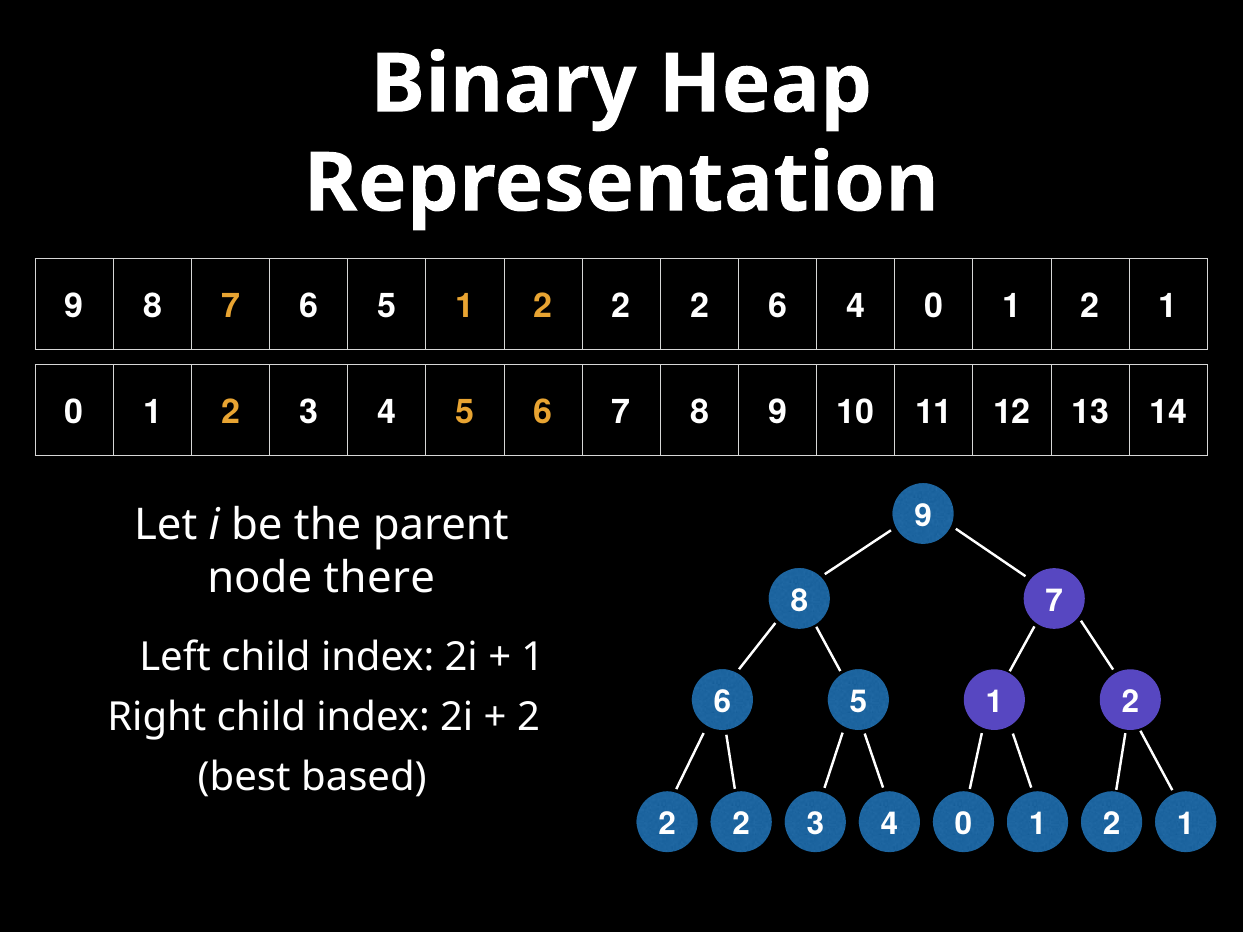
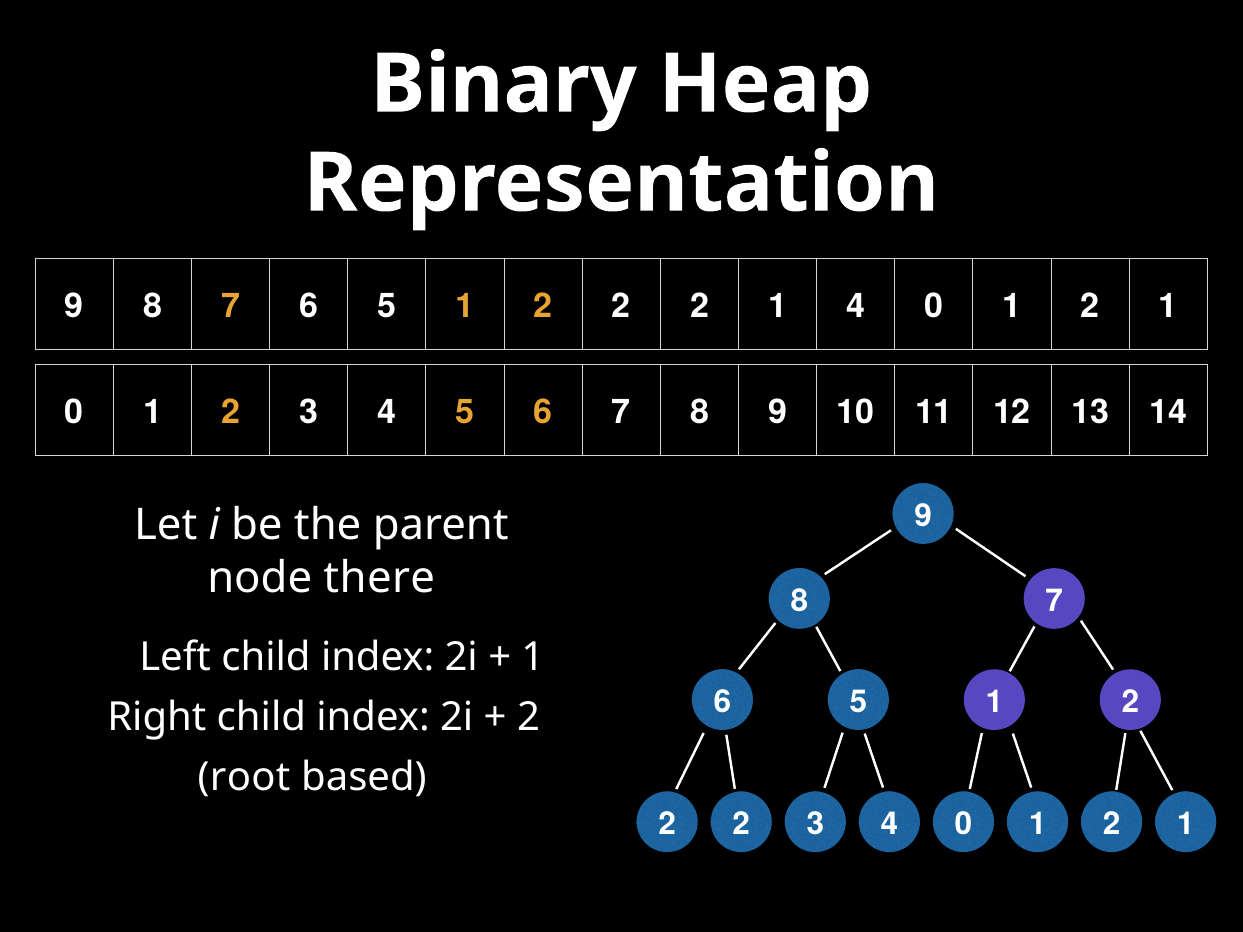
2 2 6: 6 -> 1 (778, 307)
best: best -> root (244, 777)
